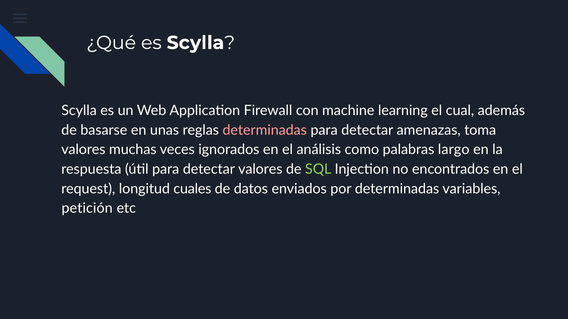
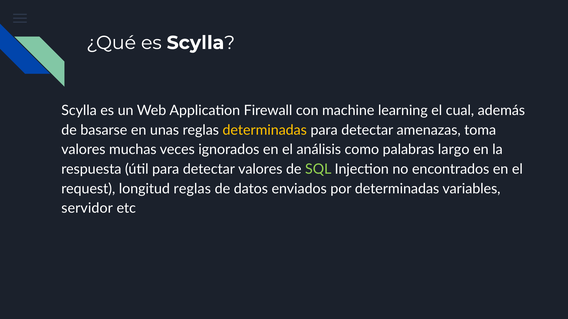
determinadas colour: pink -> yellow (265, 130)
longitud cuales: cuales -> reglas (192, 189)
petición: petición -> servidor (87, 209)
